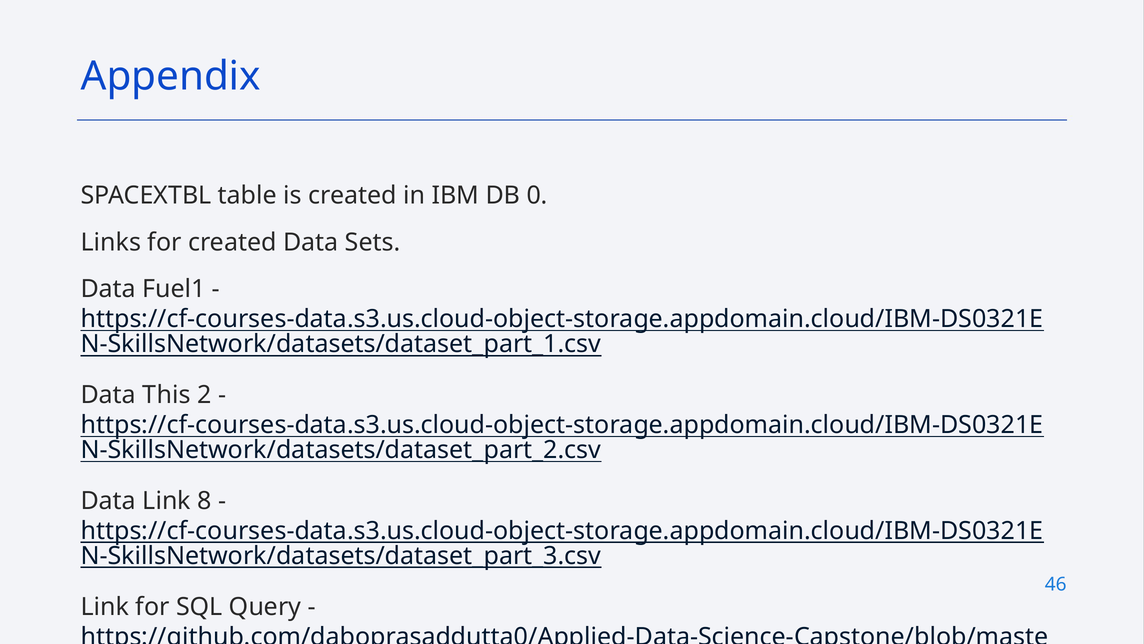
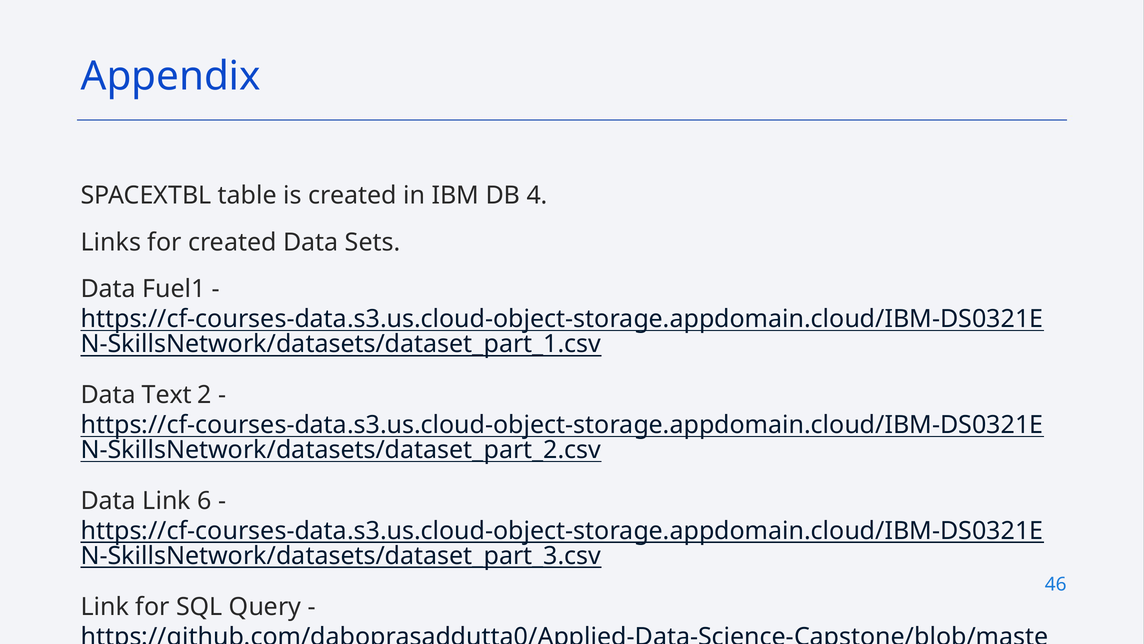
0: 0 -> 4 (537, 195)
This: This -> Text (167, 395)
8: 8 -> 6 (204, 500)
